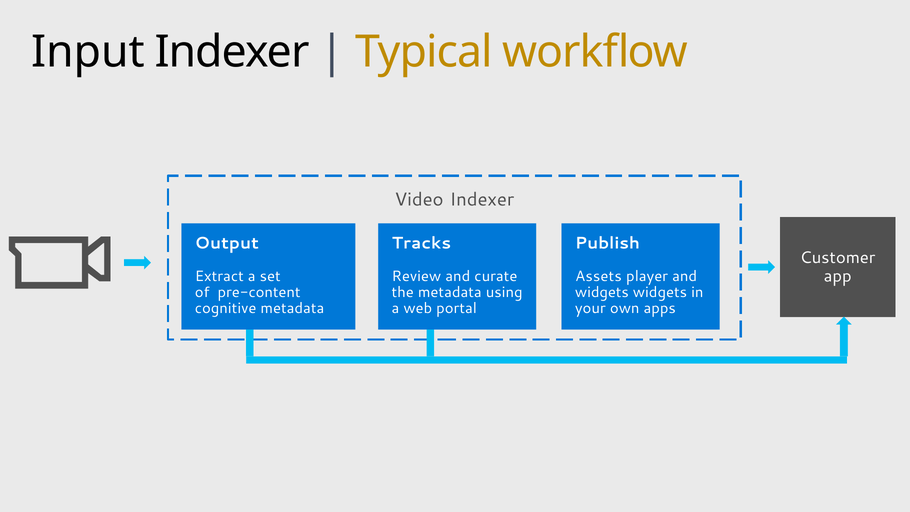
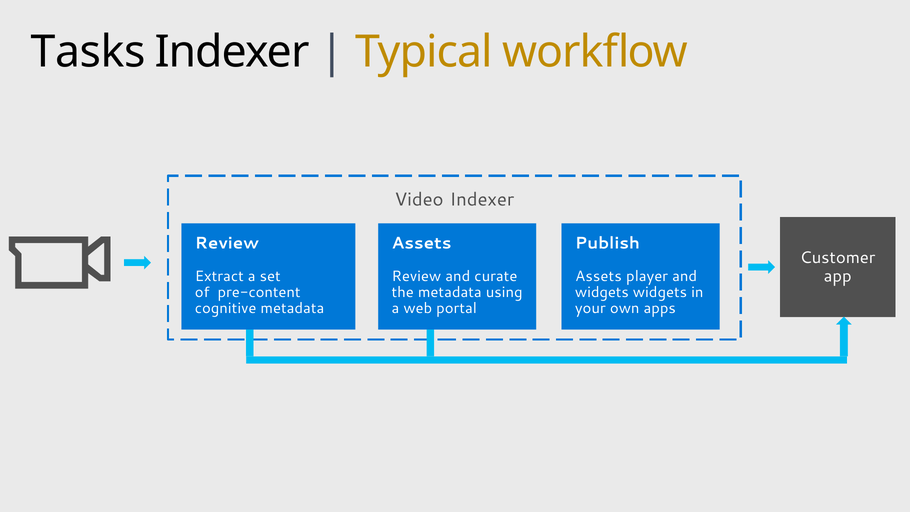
Input: Input -> Tasks (88, 52)
Output: Output -> Review (227, 243)
Tracks: Tracks -> Assets (422, 243)
